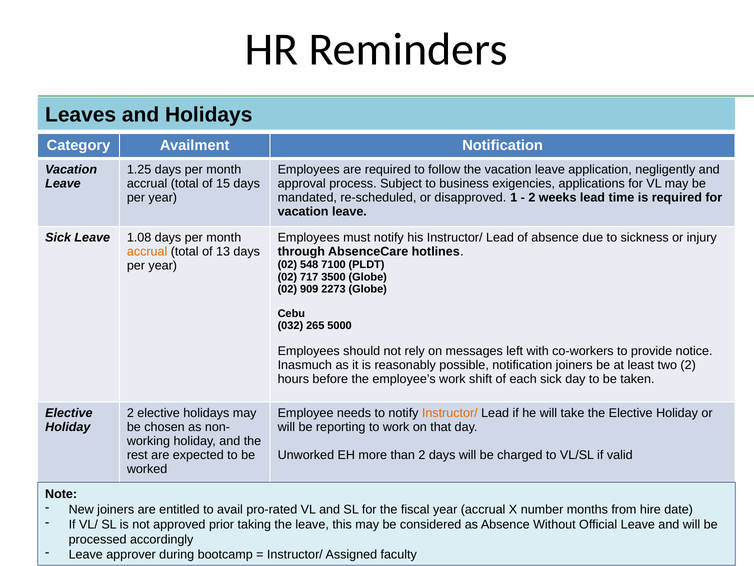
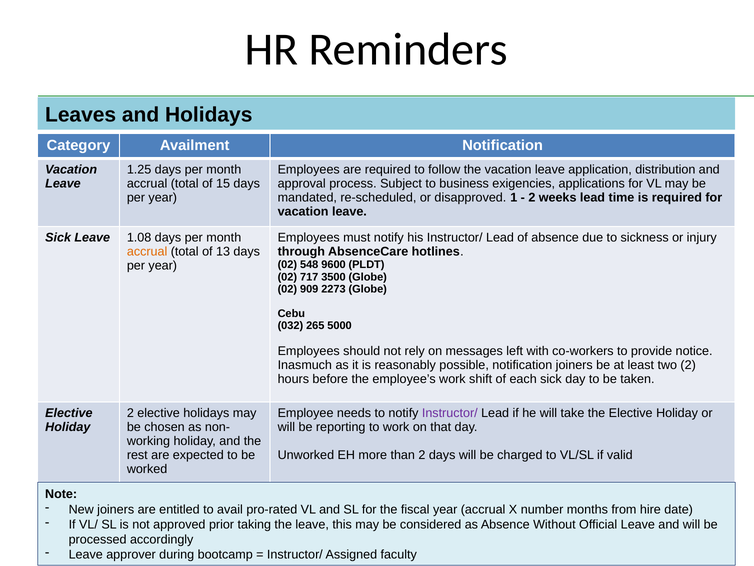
negligently: negligently -> distribution (665, 169)
7100: 7100 -> 9600 (334, 264)
Instructor/ colour: orange -> purple (450, 413)
